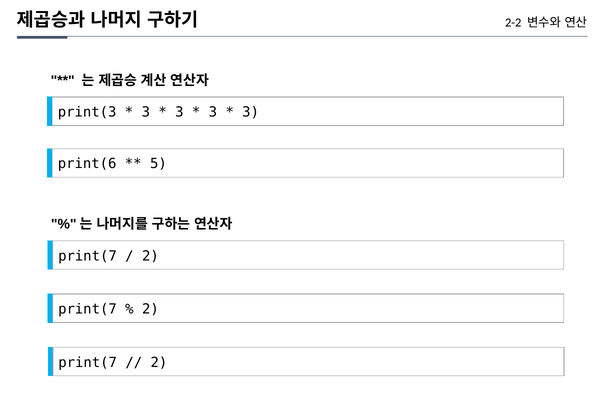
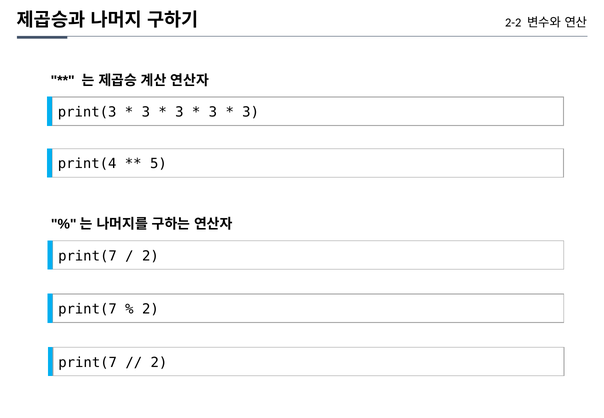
print(6: print(6 -> print(4 (87, 164)
